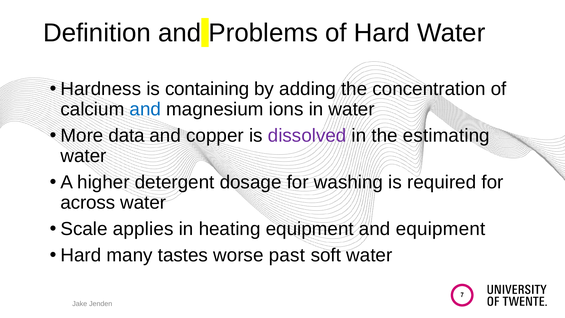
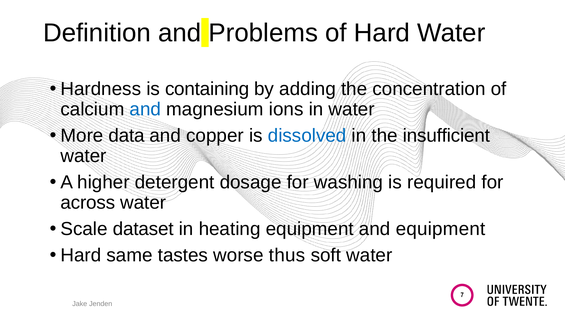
dissolved colour: purple -> blue (307, 136)
estimating: estimating -> insufficient (446, 136)
applies: applies -> dataset (143, 229)
many: many -> same (130, 255)
past: past -> thus (287, 255)
